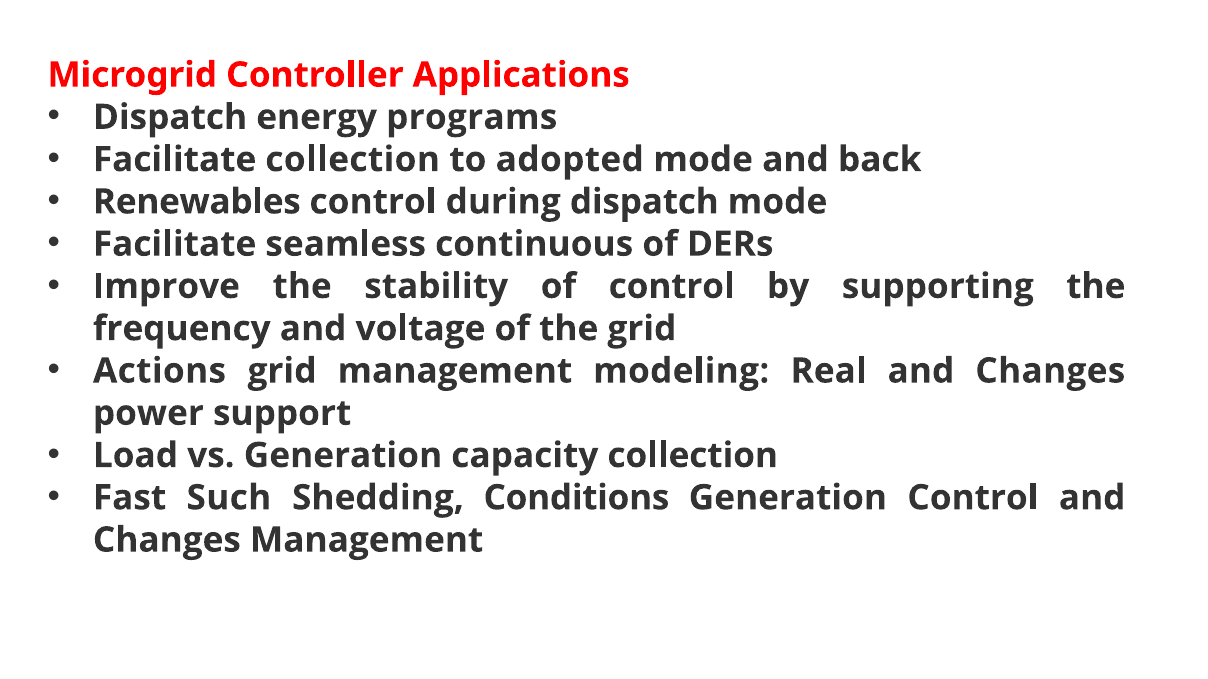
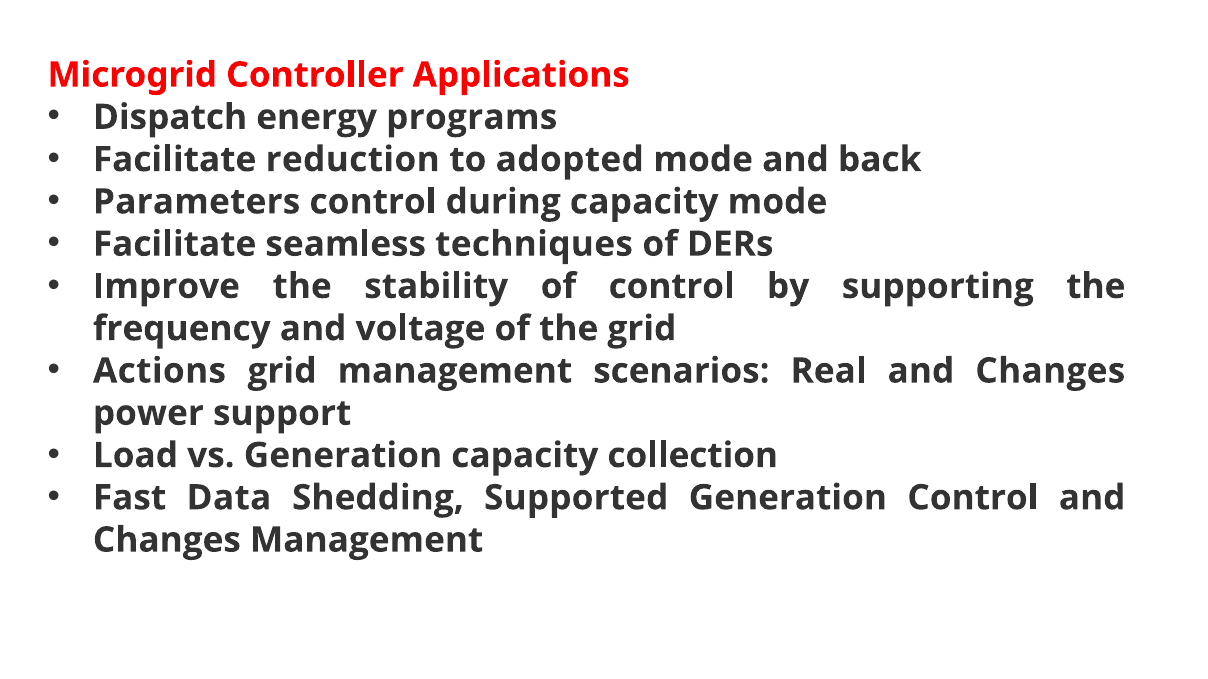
Facilitate collection: collection -> reduction (353, 160)
Renewables: Renewables -> Parameters (197, 202)
during dispatch: dispatch -> capacity (644, 202)
continuous: continuous -> techniques (534, 244)
modeling: modeling -> scenarios (681, 371)
Such: Such -> Data (229, 498)
Conditions: Conditions -> Supported (576, 498)
